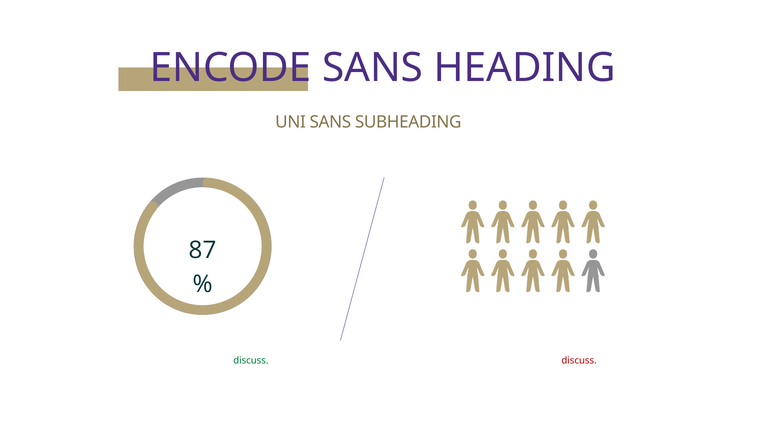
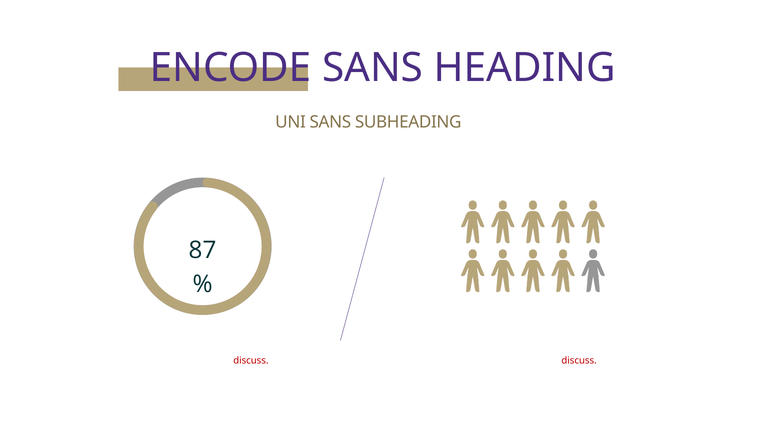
discuss colour: green -> red (251, 361)
